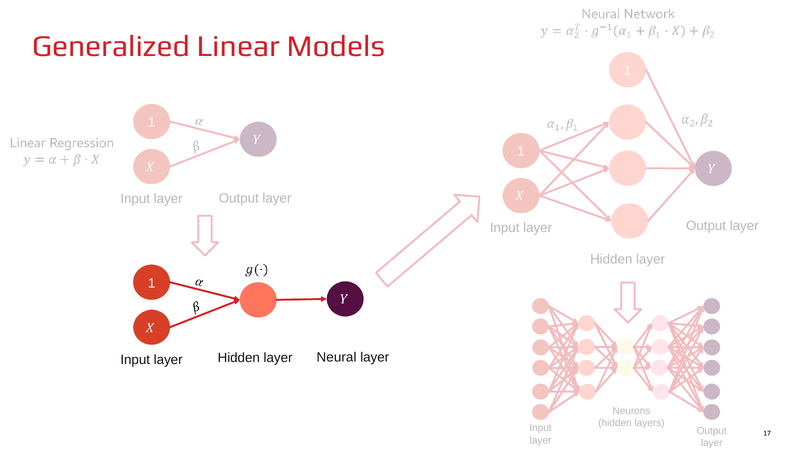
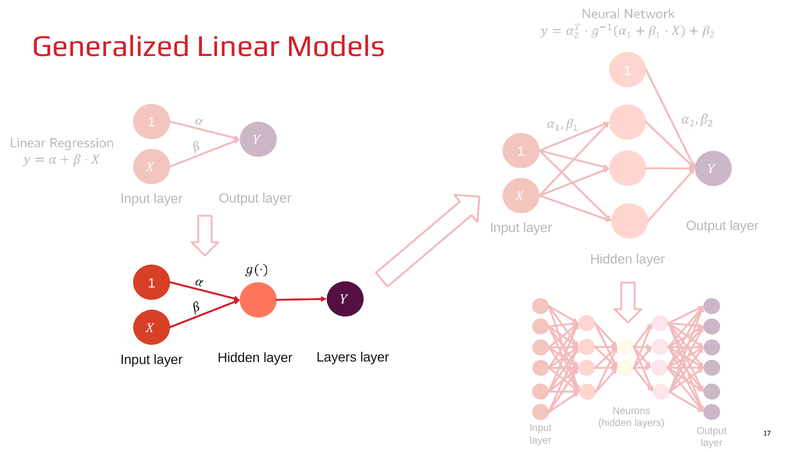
layer Neural: Neural -> Layers (337, 357)
